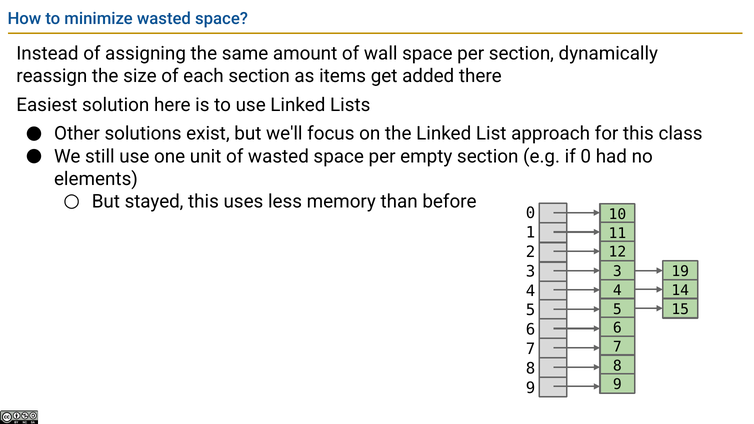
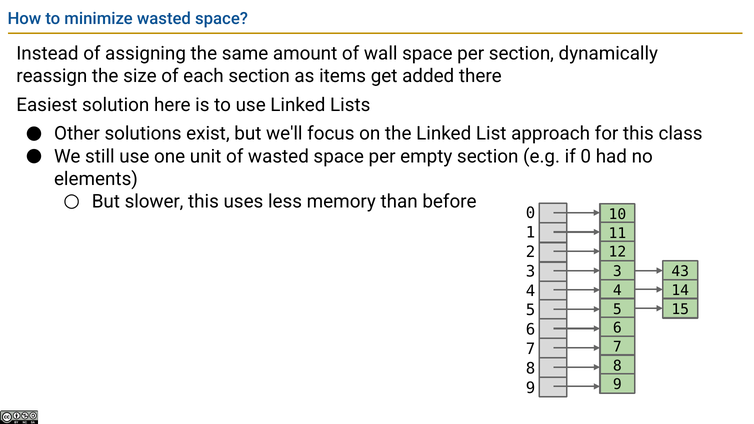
stayed: stayed -> slower (154, 202)
19: 19 -> 43 (680, 272)
